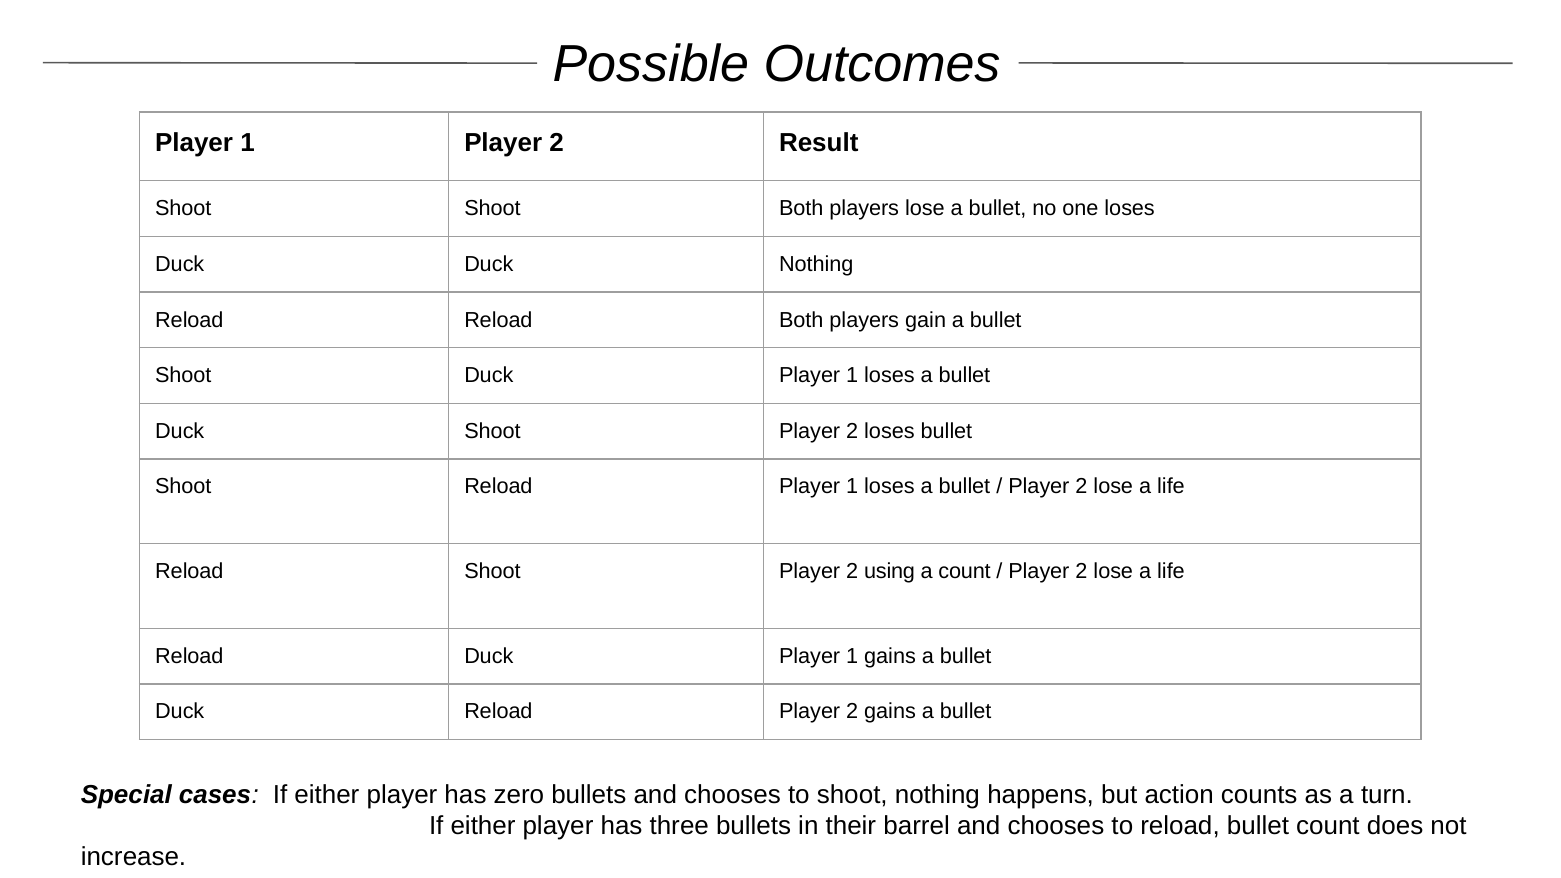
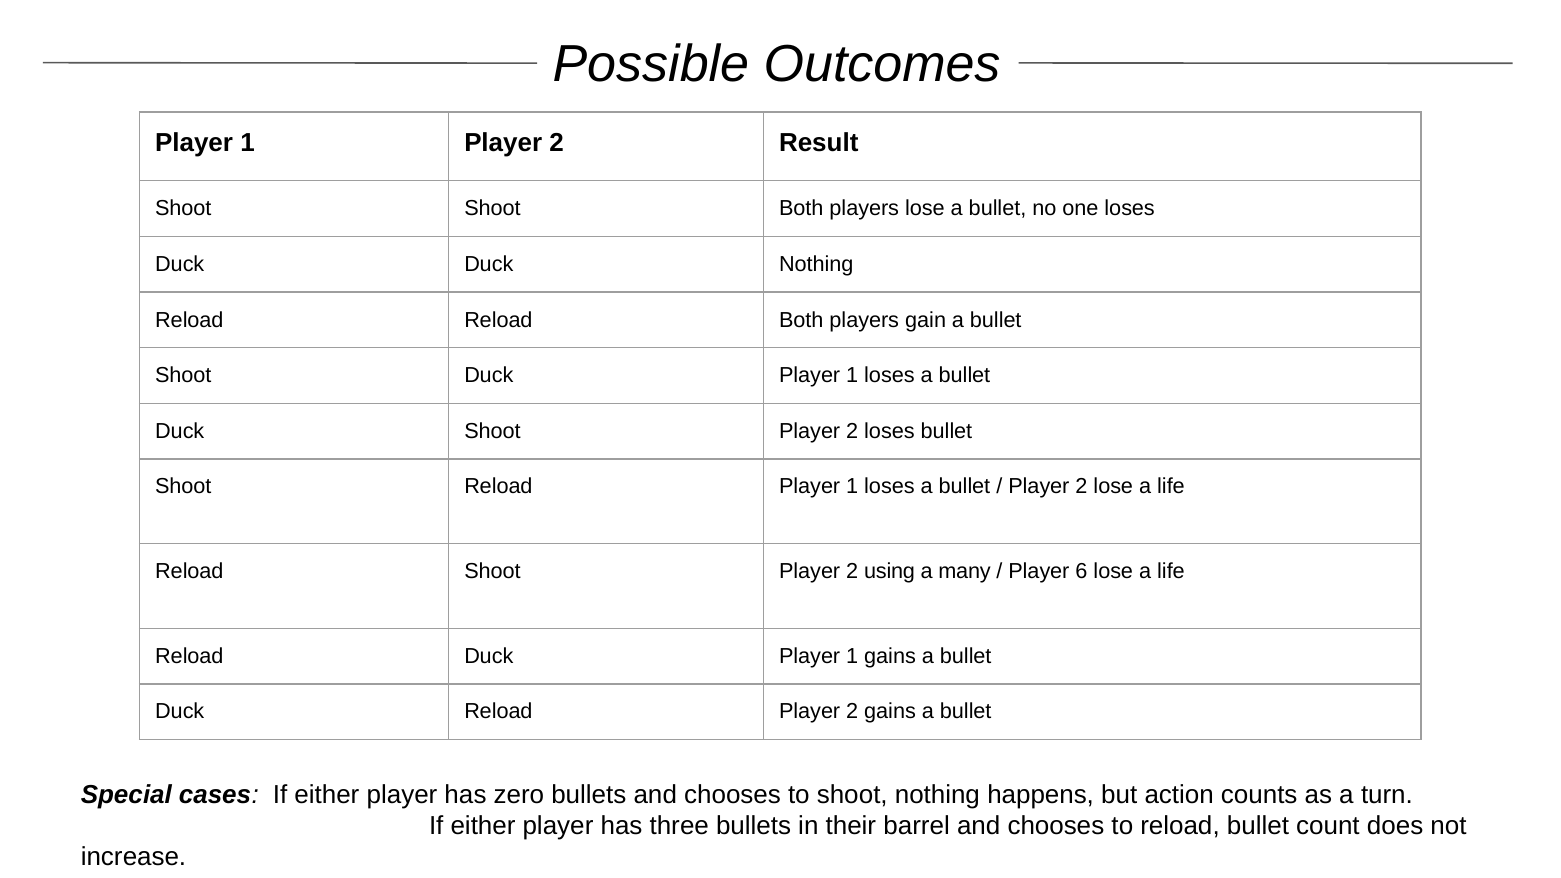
a count: count -> many (965, 572)
2: 2 -> 6 (1081, 572)
